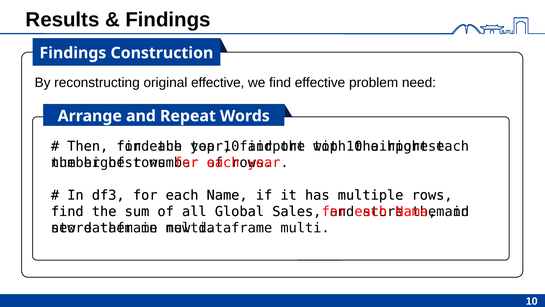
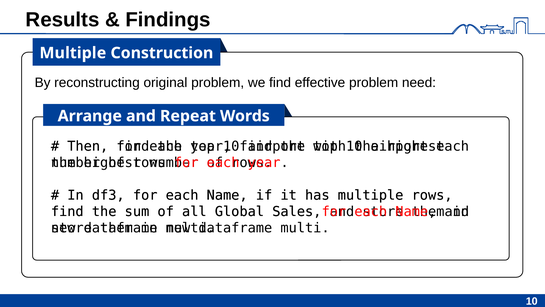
Findings: Findings -> Multiple (73, 53)
original effective: effective -> problem (218, 82)
